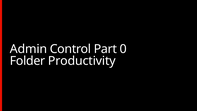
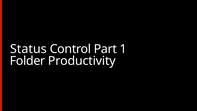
Admin: Admin -> Status (28, 49)
0: 0 -> 1 (123, 49)
